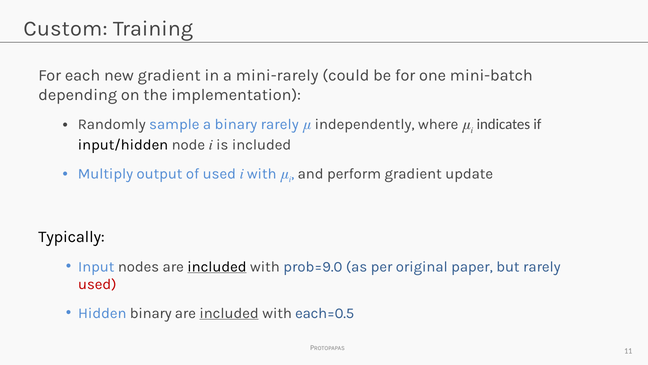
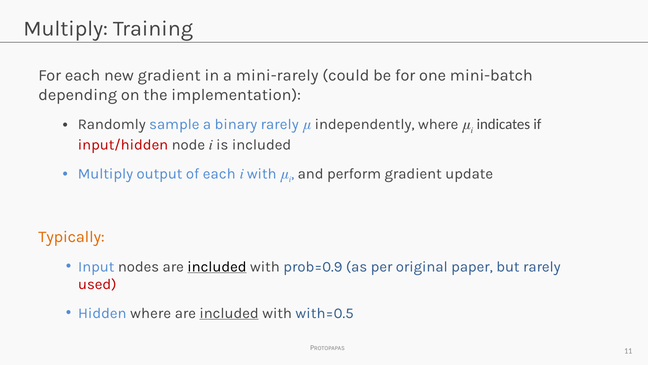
Custom: Custom -> Multiply (66, 28)
input/hidden colour: black -> red (123, 145)
of used: used -> each (219, 173)
Typically colour: black -> orange (71, 237)
prob=9.0: prob=9.0 -> prob=0.9 (313, 266)
Hidden binary: binary -> where (151, 313)
each=0.5: each=0.5 -> with=0.5 (325, 313)
